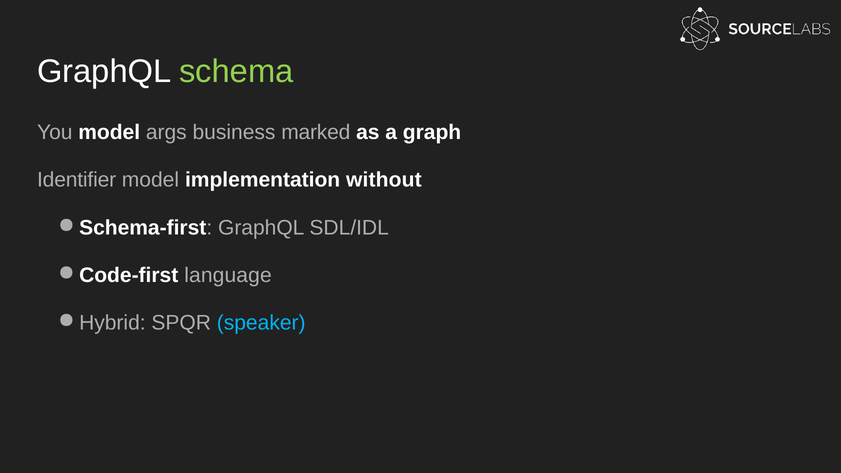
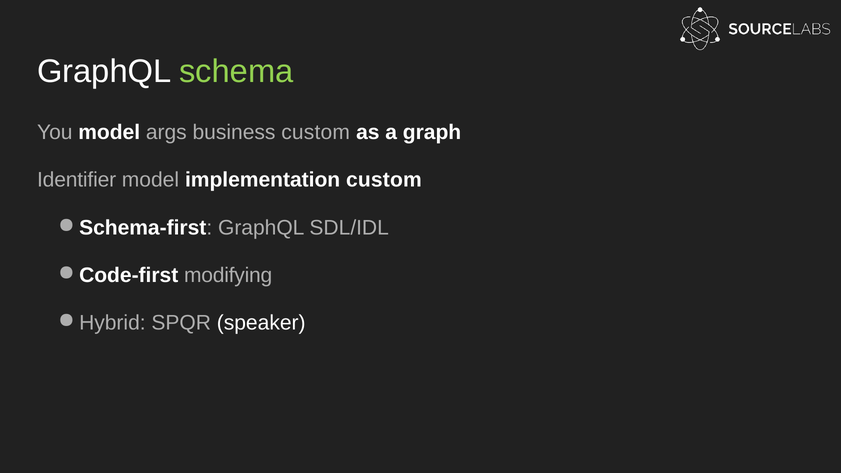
business marked: marked -> custom (316, 132)
implementation without: without -> custom (384, 180)
language: language -> modifying (228, 275)
speaker colour: light blue -> white (261, 323)
